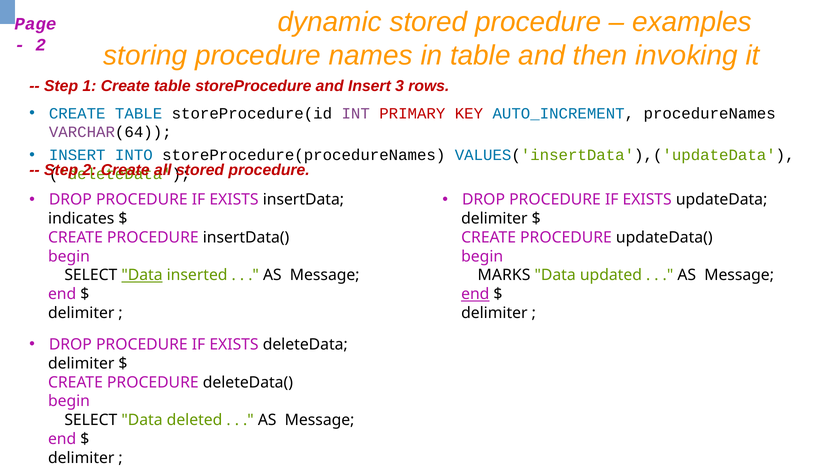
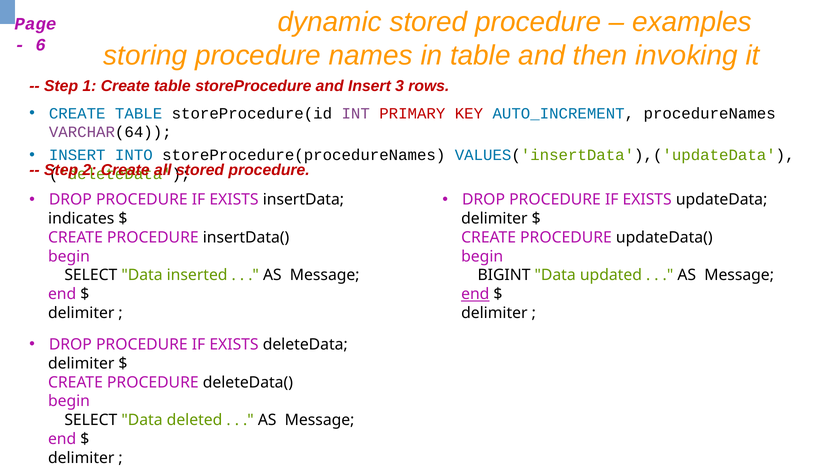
2: 2 -> 6 (41, 45)
Data underline: present -> none (142, 275)
MARKS: MARKS -> BIGINT (504, 275)
